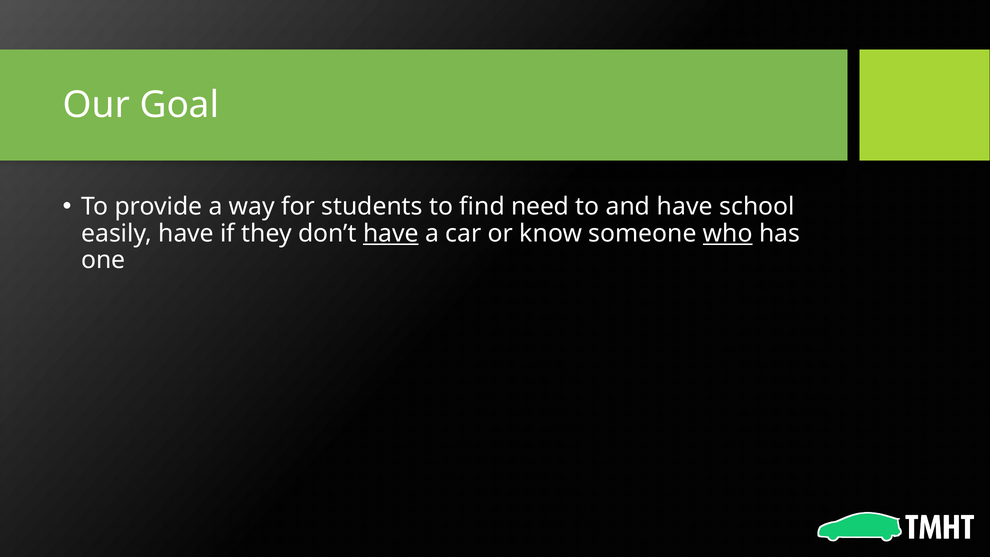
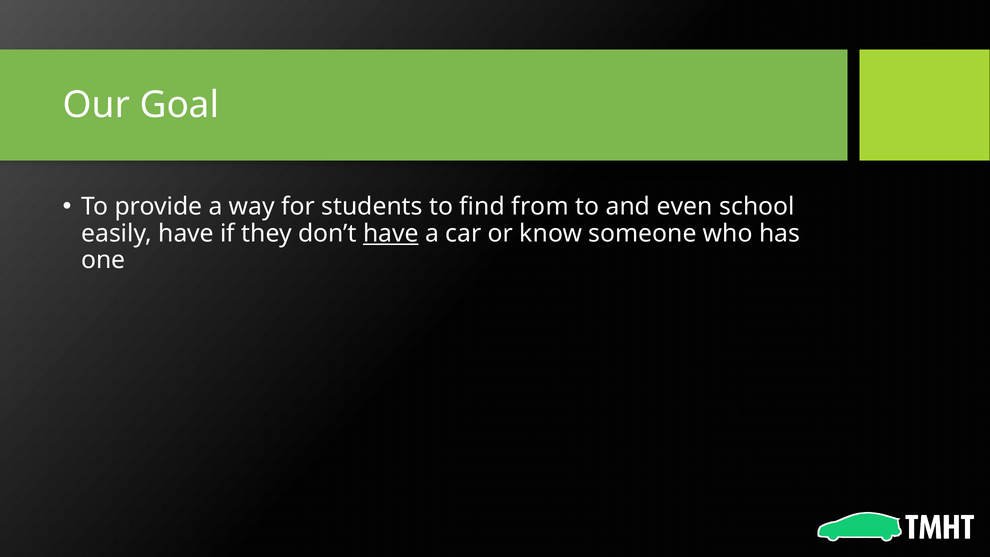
need: need -> from (540, 207)
and have: have -> even (685, 207)
who underline: present -> none (728, 233)
